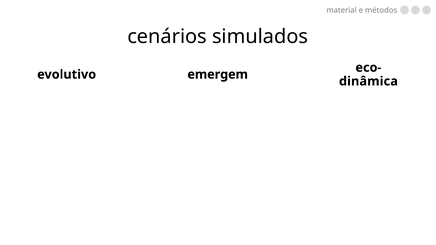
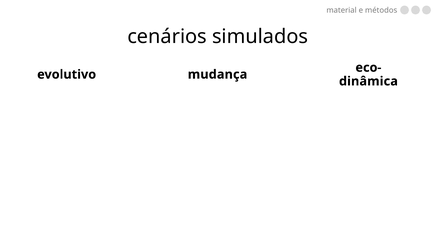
emergem: emergem -> mudança (218, 74)
